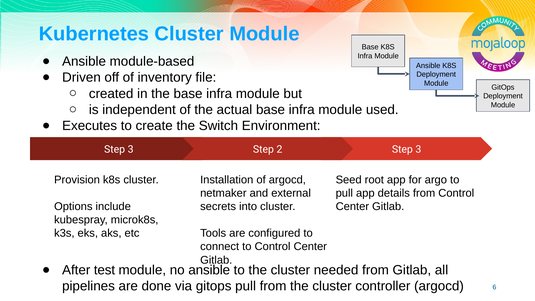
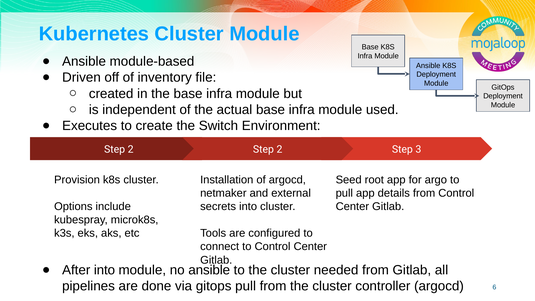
3: 3 -> 2 (131, 149)
After test: test -> into (104, 270)
